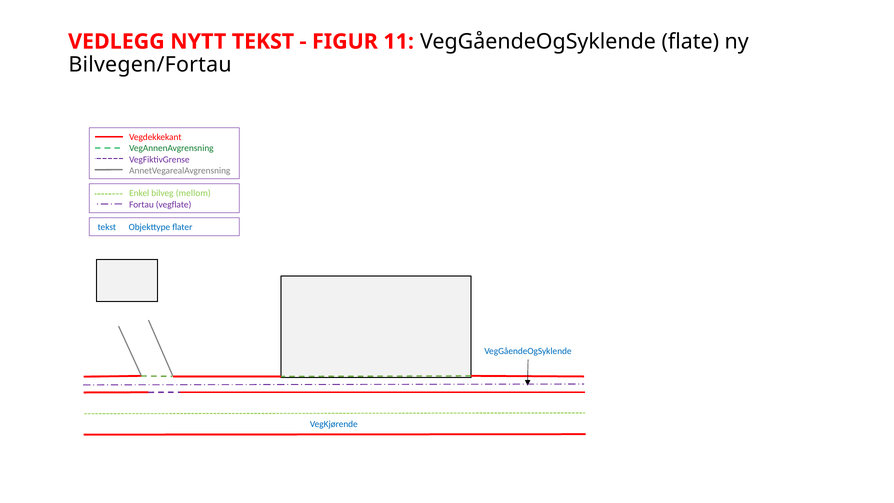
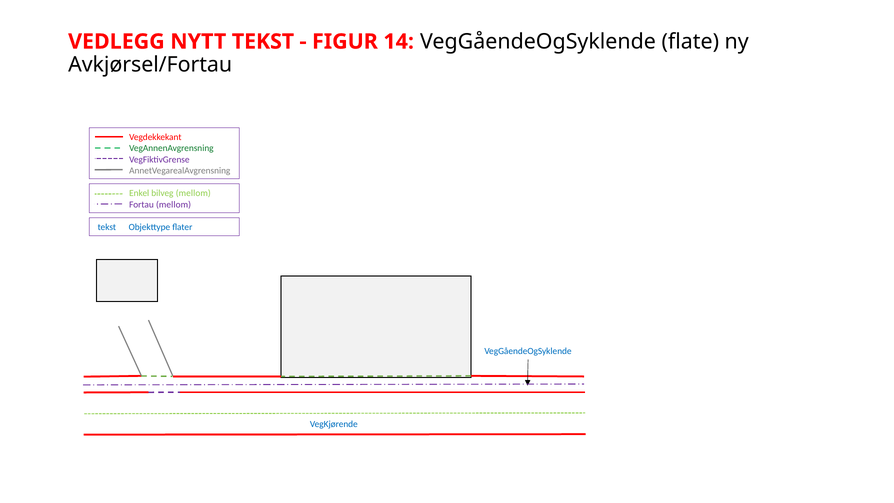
11: 11 -> 14 (399, 42)
Bilvegen/Fortau: Bilvegen/Fortau -> Avkjørsel/Fortau (150, 65)
Fortau vegflate: vegflate -> mellom (174, 204)
